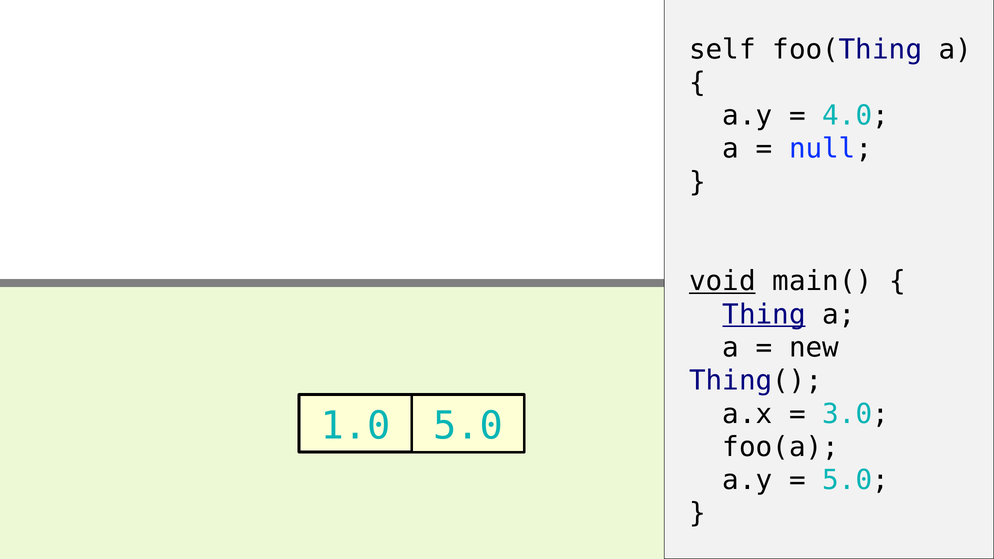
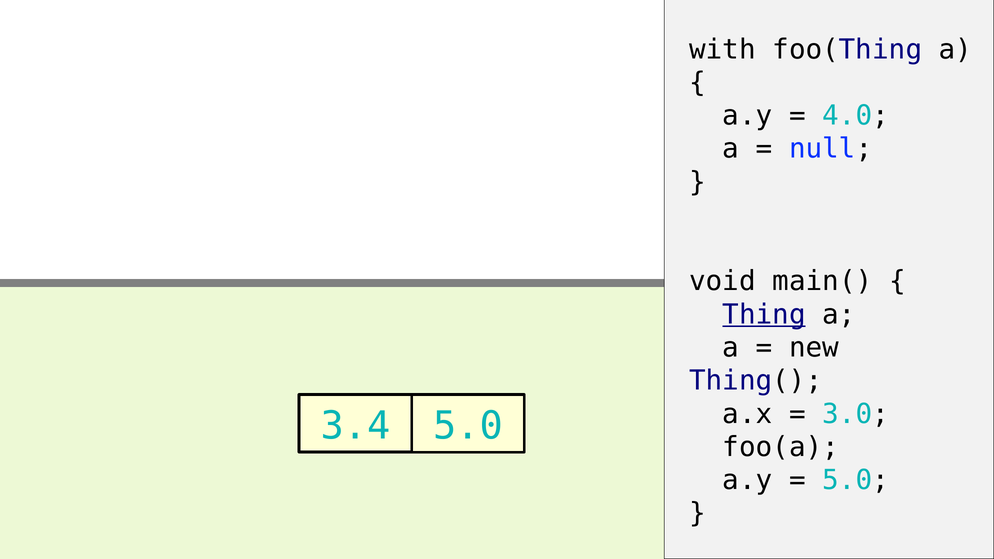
self: self -> with (722, 49)
void underline: present -> none (722, 281)
1.0: 1.0 -> 3.4 (355, 426)
